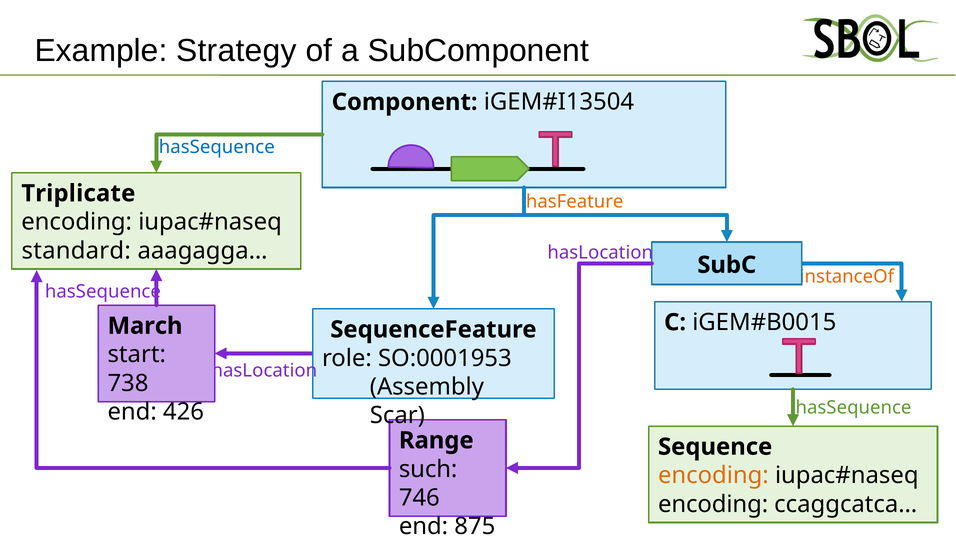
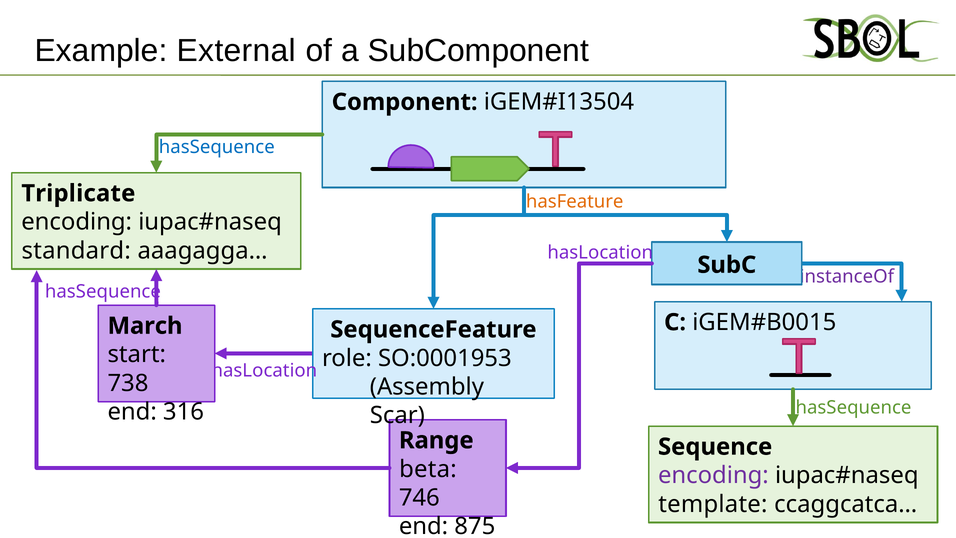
Strategy: Strategy -> External (236, 50)
instanceOf colour: orange -> purple (847, 277)
426: 426 -> 316 (183, 412)
such: such -> beta (428, 469)
encoding colour: orange -> purple (713, 475)
encoding: encoding -> template (713, 504)
